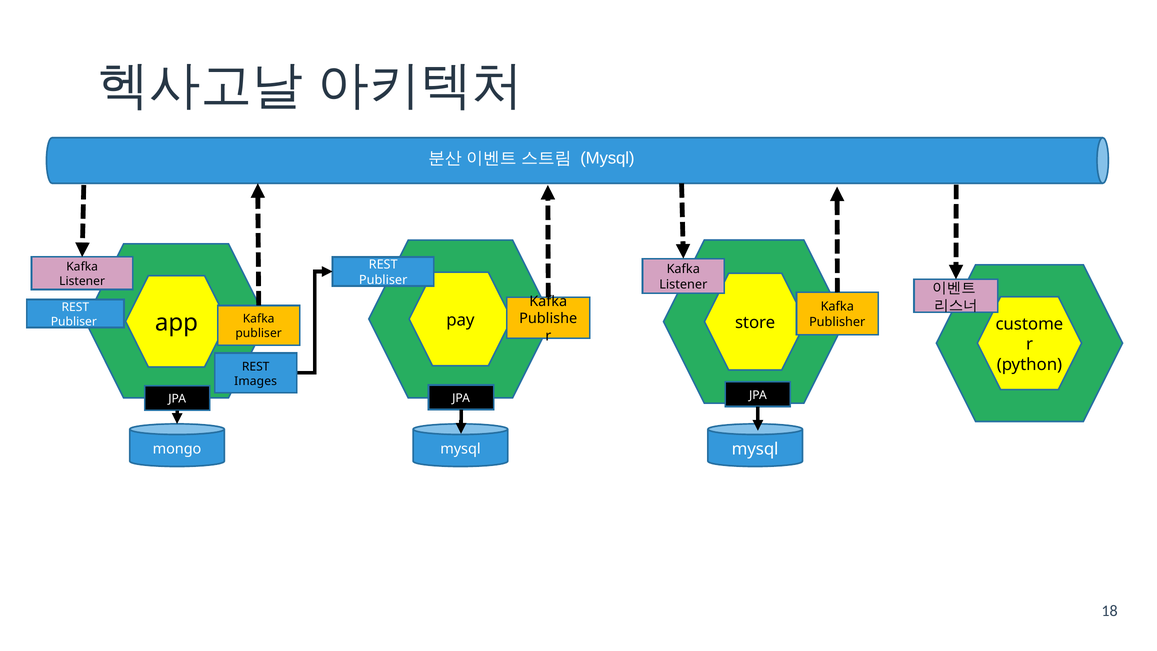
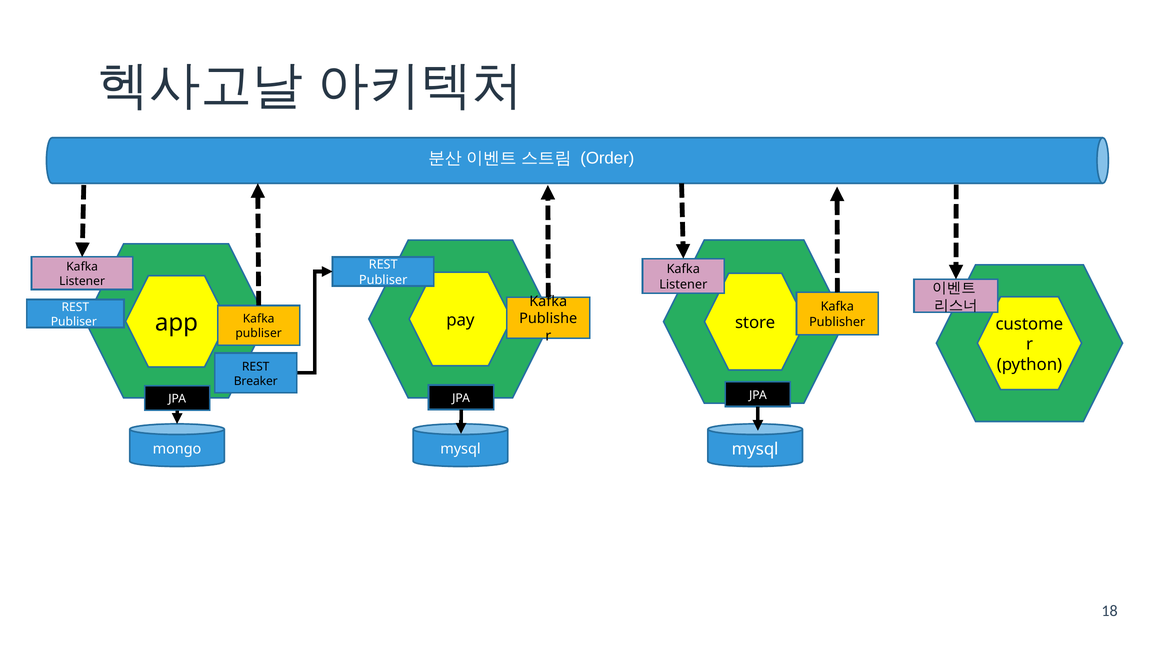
Mysql: Mysql -> Order (607, 158)
Images: Images -> Breaker (256, 381)
